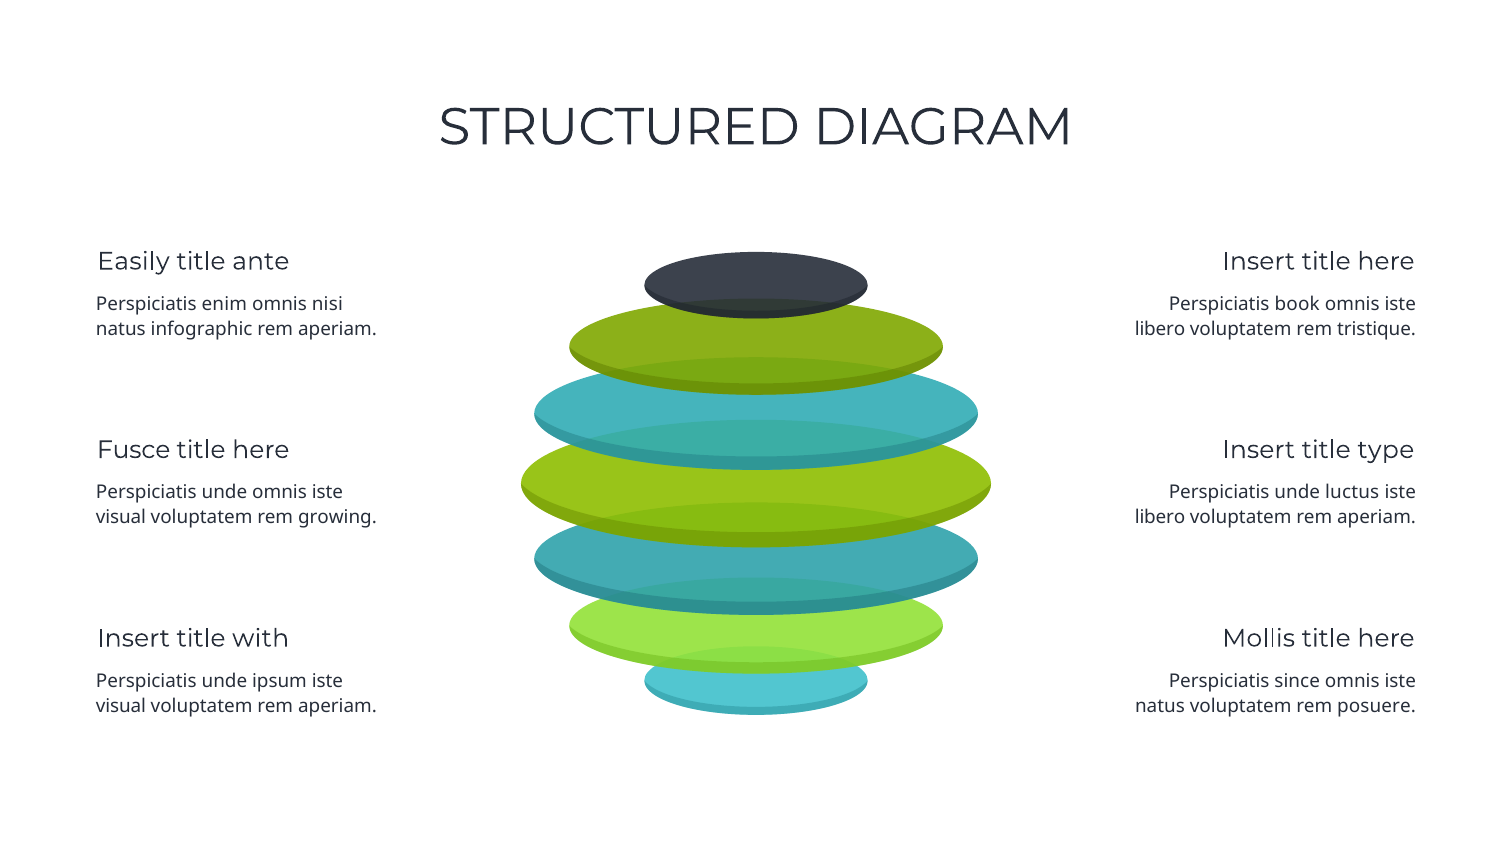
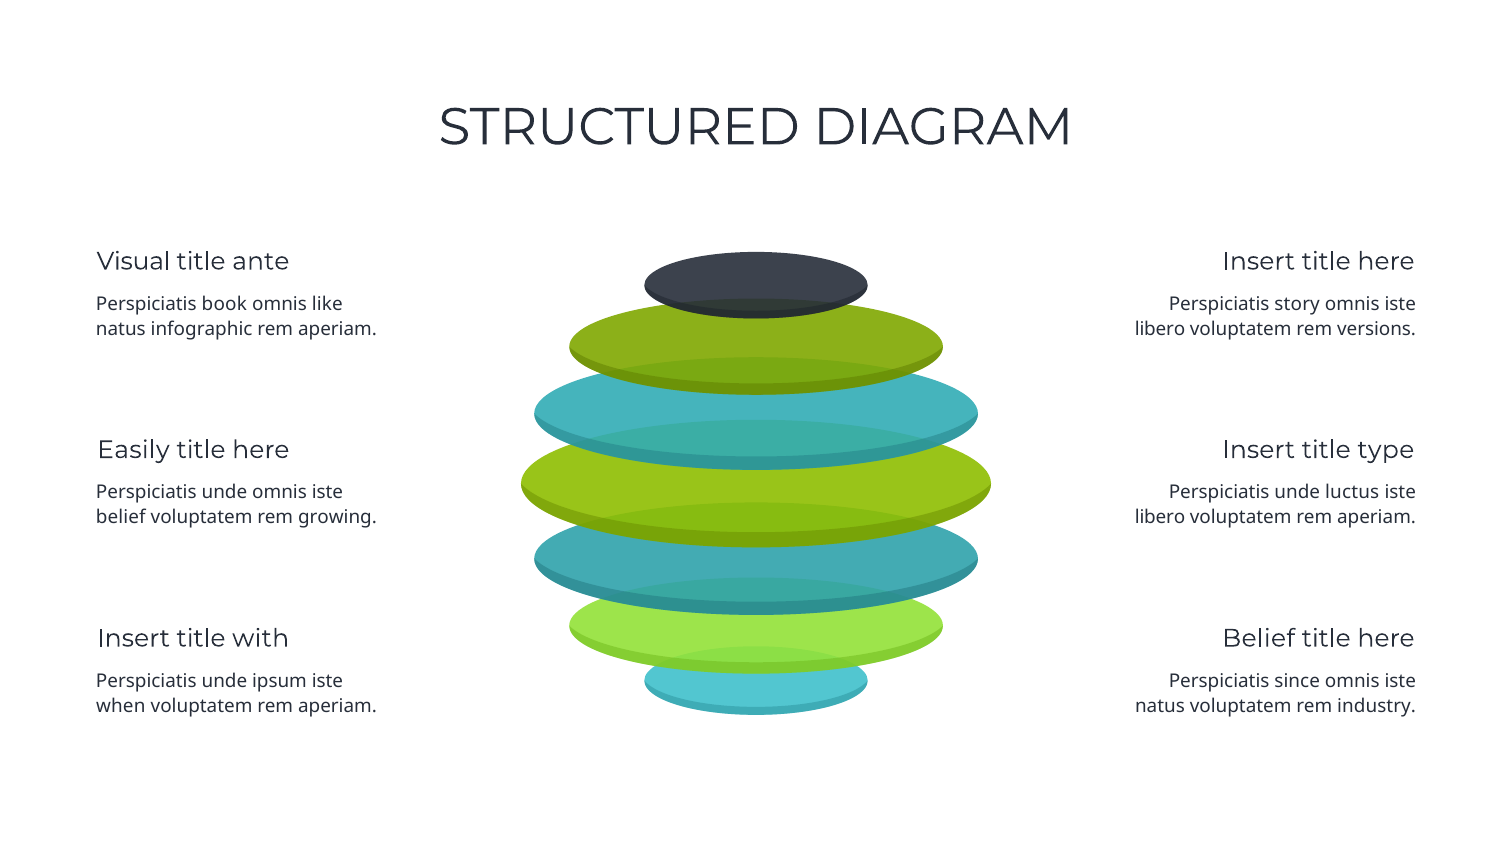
Easily: Easily -> Visual (134, 261)
enim: enim -> book (224, 304)
nisi: nisi -> like (327, 304)
book: book -> story (1297, 304)
tristique: tristique -> versions (1377, 329)
Fusce: Fusce -> Easily (133, 449)
visual: visual -> belief (121, 517)
Mollis: Mollis -> Belief (1259, 638)
visual: visual -> when (121, 706)
posuere: posuere -> industry (1377, 706)
